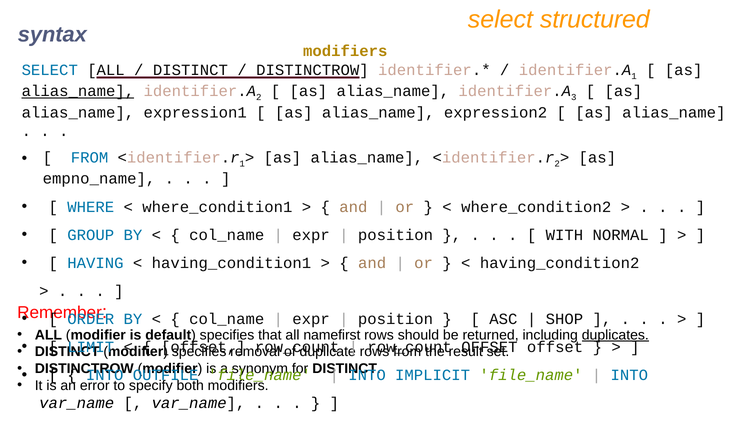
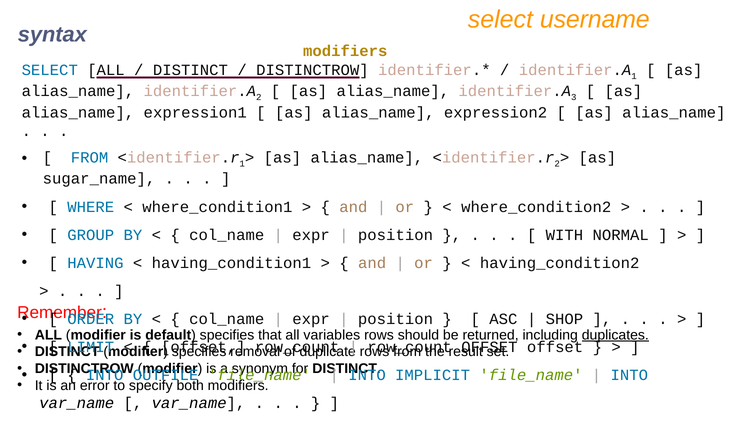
structured: structured -> username (595, 19)
alias_name underline: present -> none (78, 91)
empno_name: empno_name -> sugar_name (99, 179)
namefirst: namefirst -> variables (332, 335)
